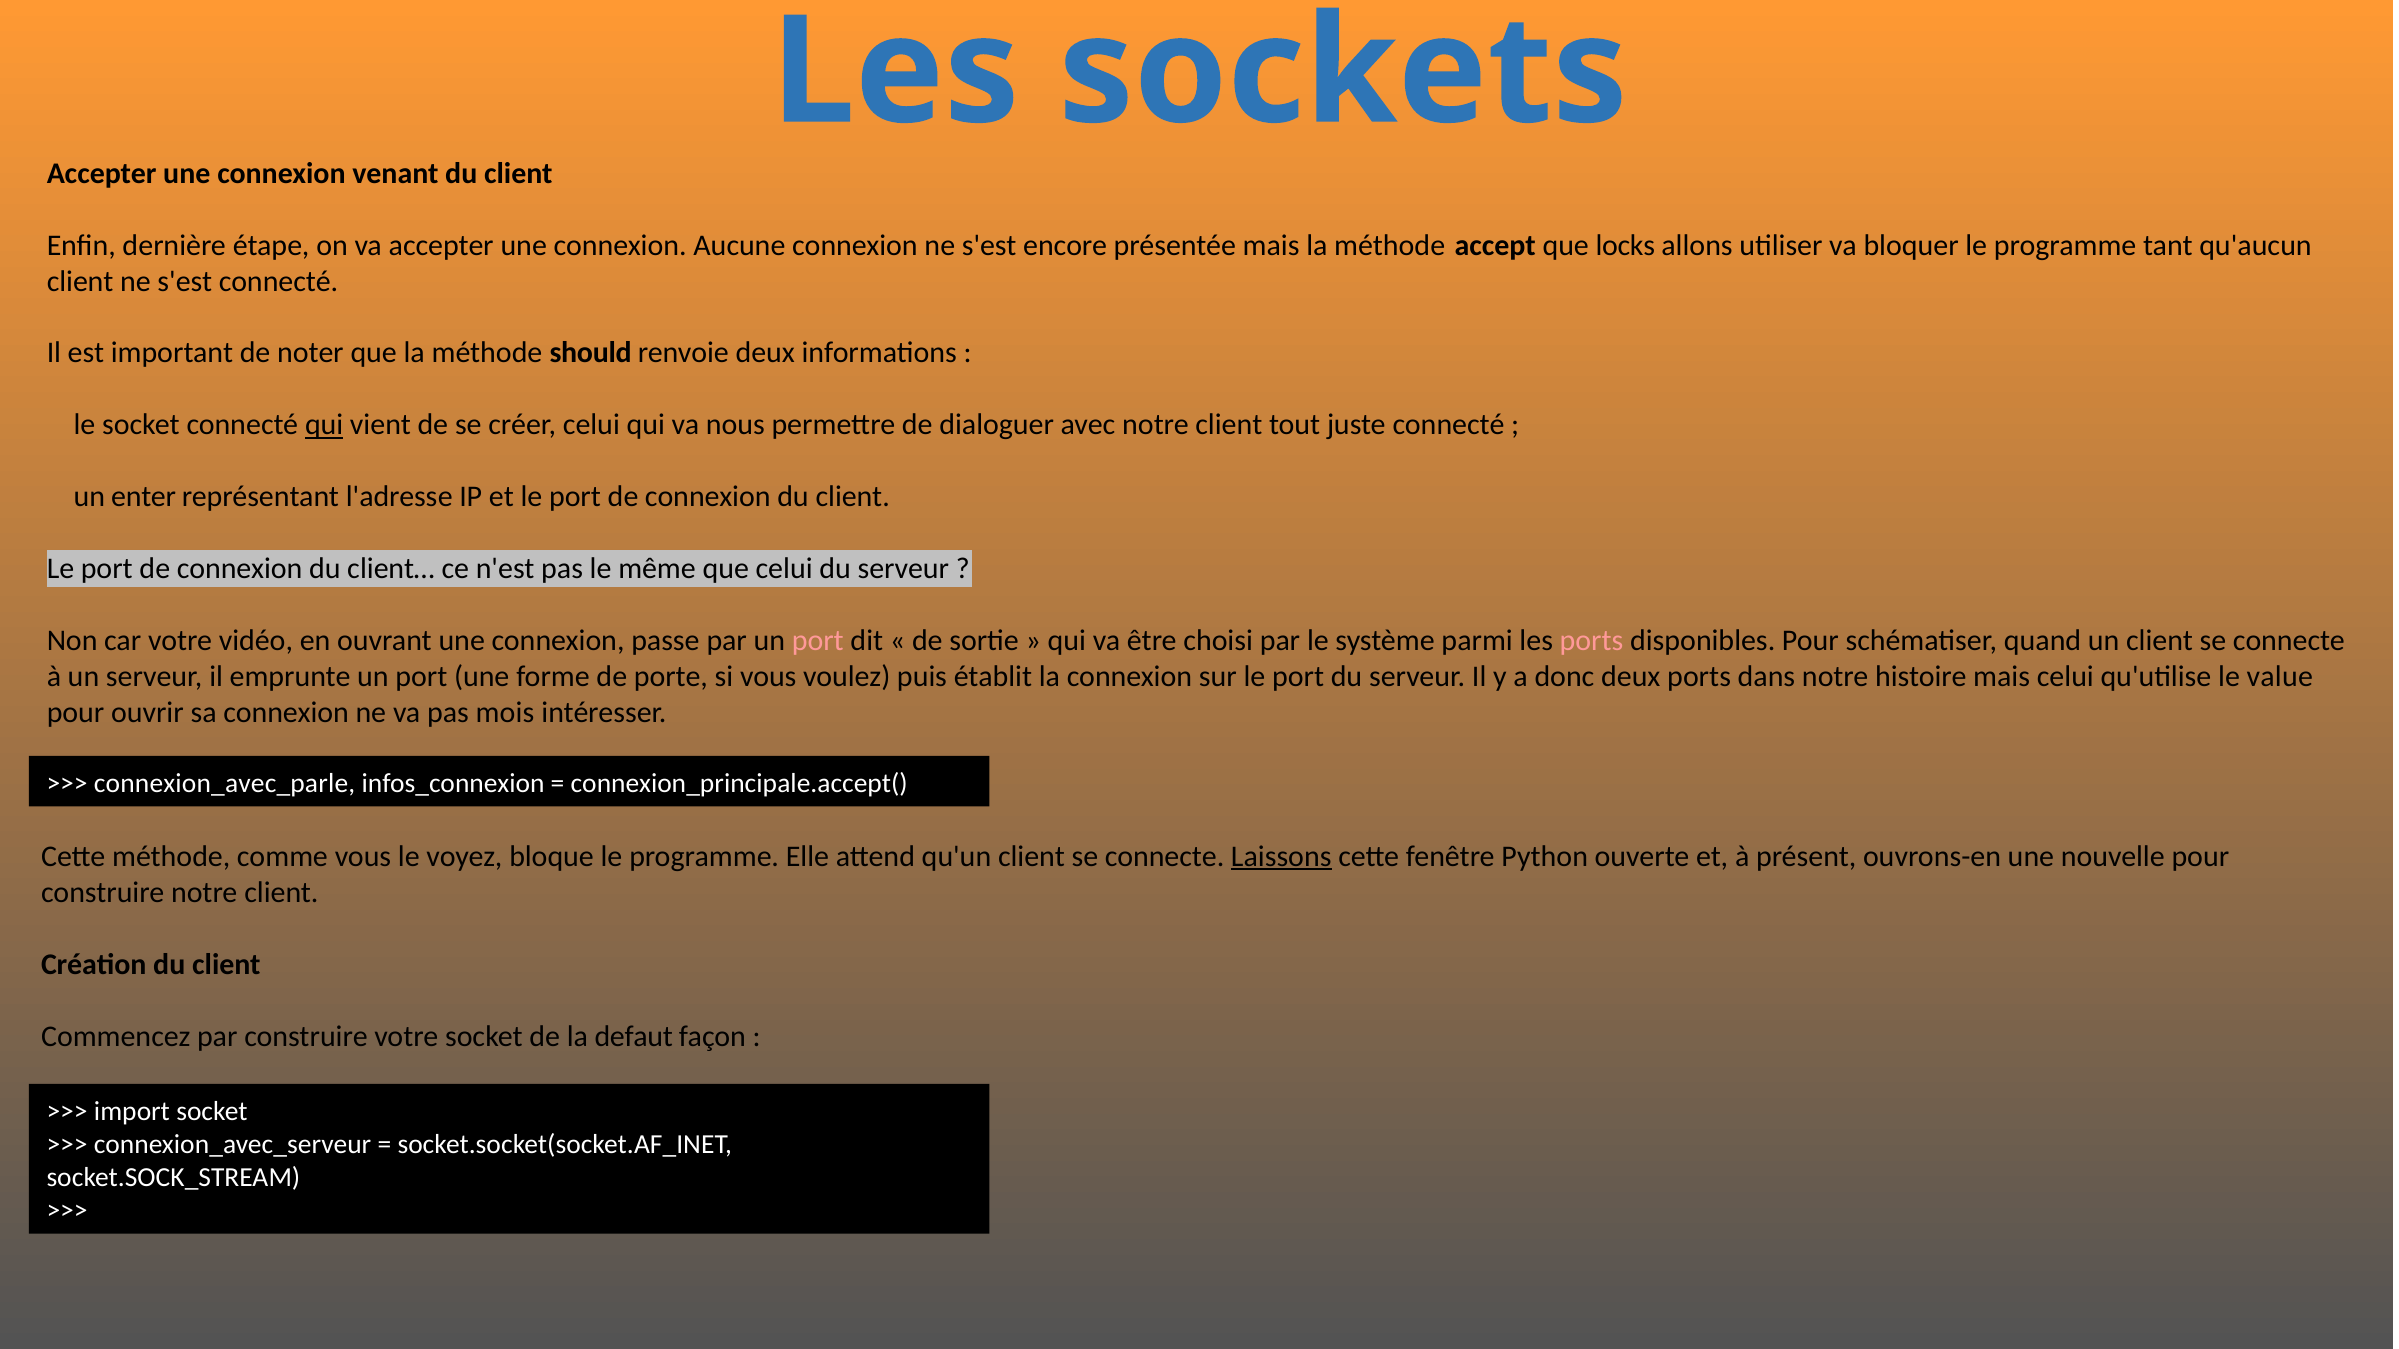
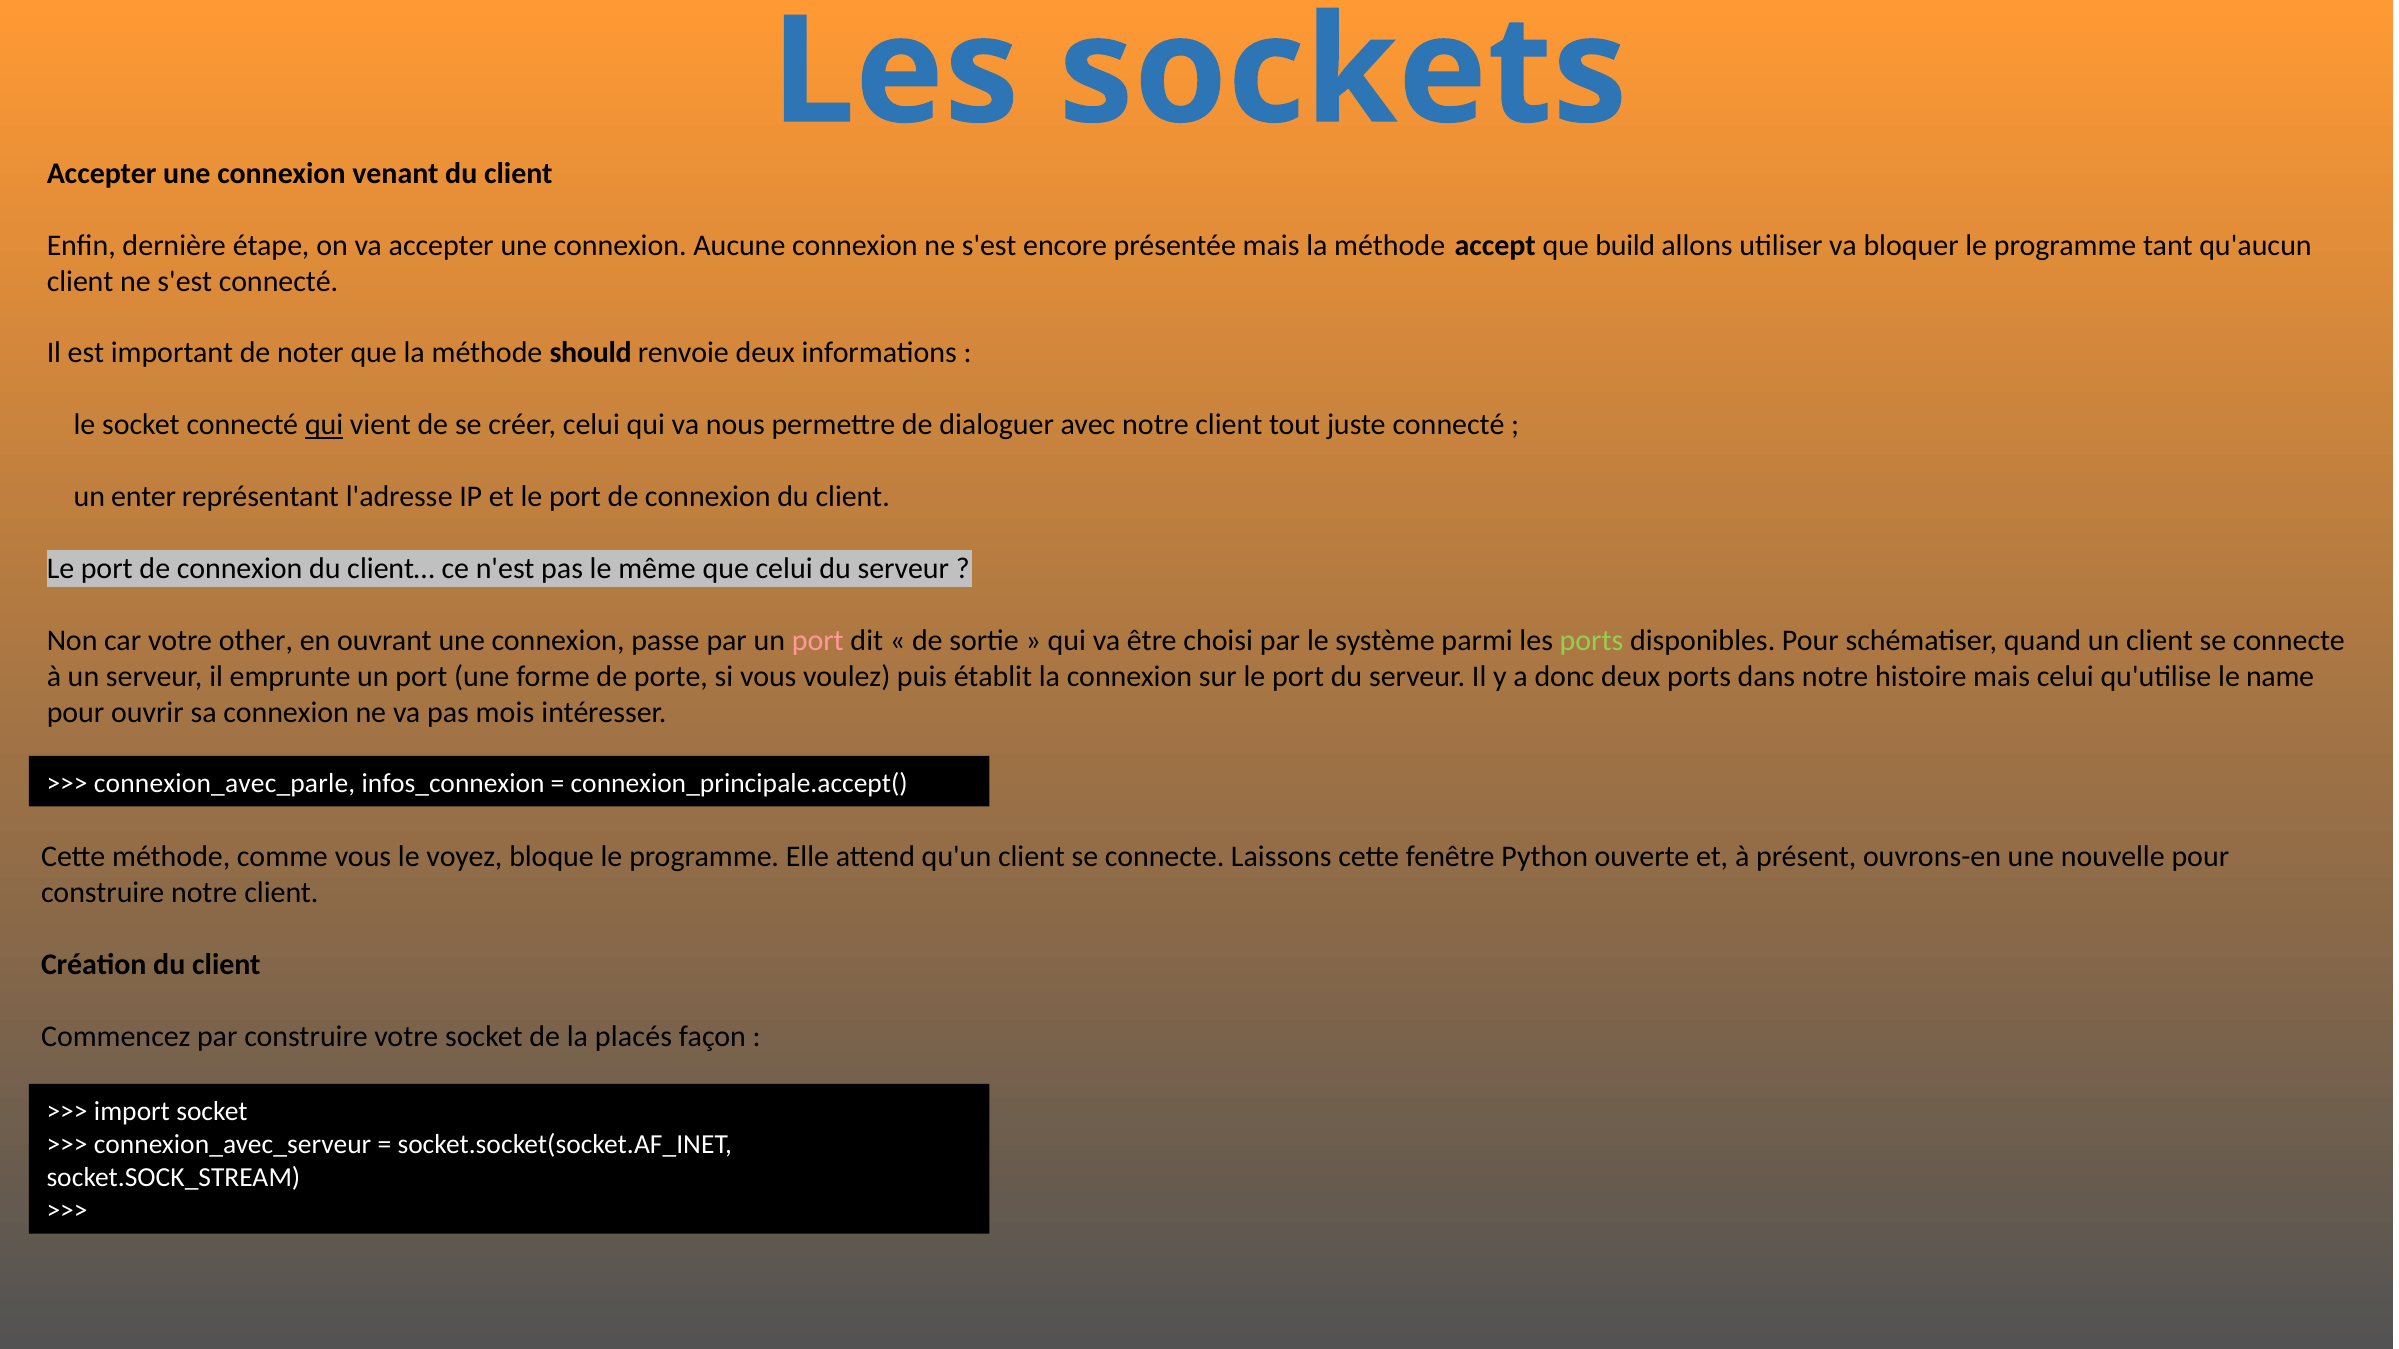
locks: locks -> build (1625, 245)
vidéo: vidéo -> other (256, 641)
ports colour: pink -> light green (1591, 641)
value: value -> name (2280, 677)
Laissons underline: present -> none (1281, 857)
defaut: defaut -> placés (633, 1037)
